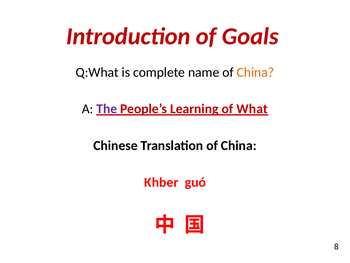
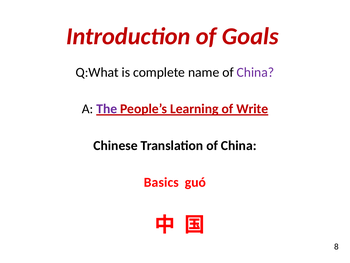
China colour: orange -> purple (255, 72)
What: What -> Write (252, 109)
Khber: Khber -> Basics (161, 182)
